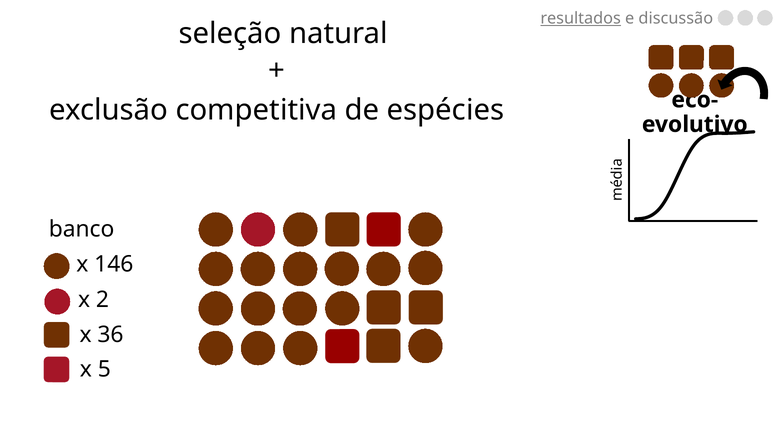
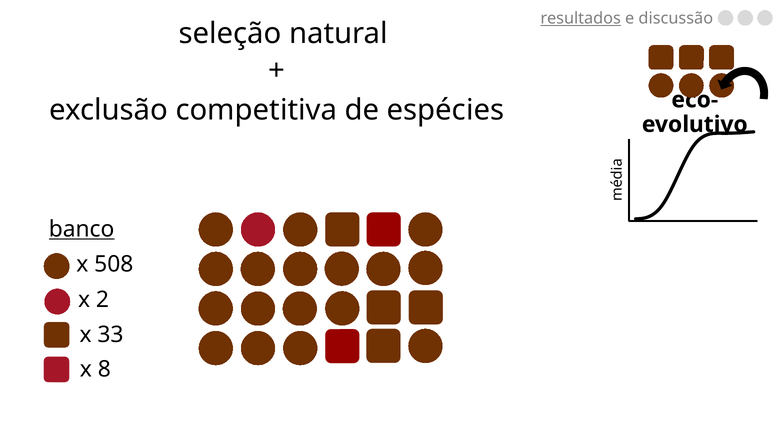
banco underline: none -> present (82, 229)
146: 146 -> 508 (114, 264)
36: 36 -> 33 (110, 335)
5: 5 -> 8 (104, 369)
